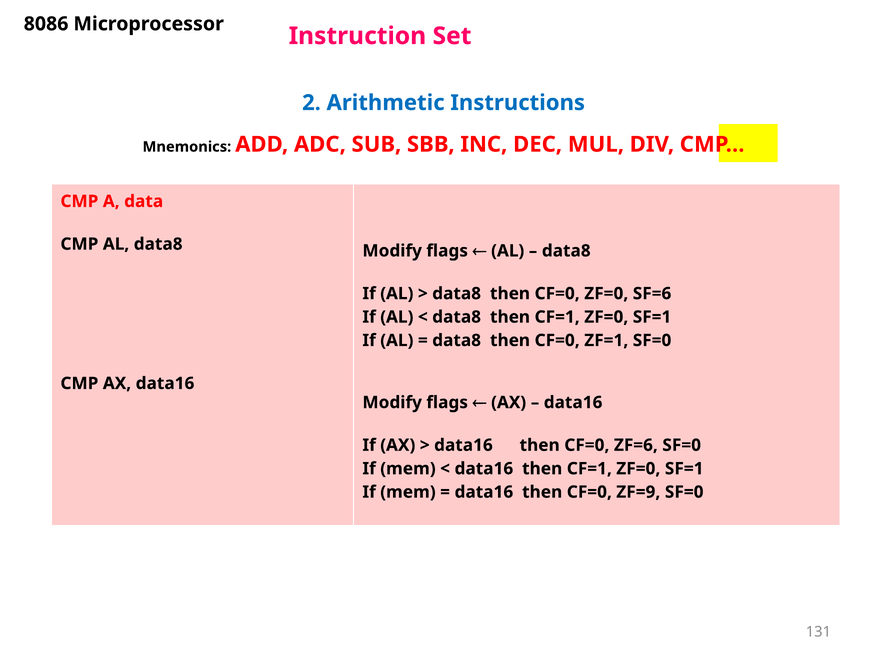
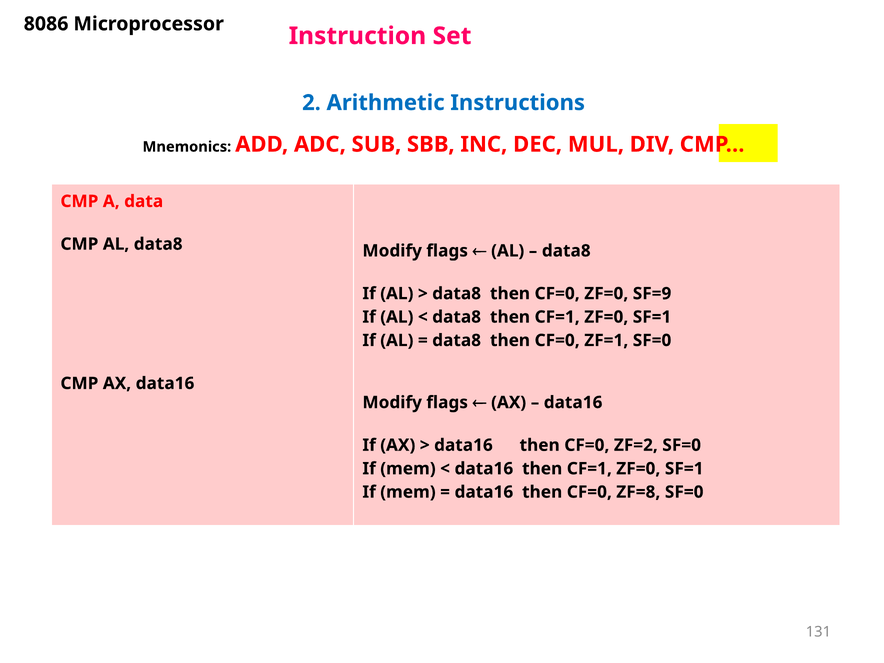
SF=6: SF=6 -> SF=9 (652, 294)
ZF=6: ZF=6 -> ZF=2 (636, 445)
ZF=9: ZF=9 -> ZF=8 (638, 492)
